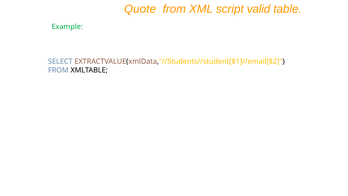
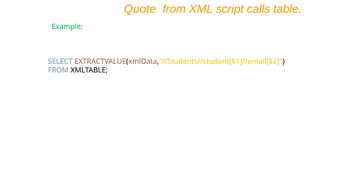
valid: valid -> calls (259, 9)
